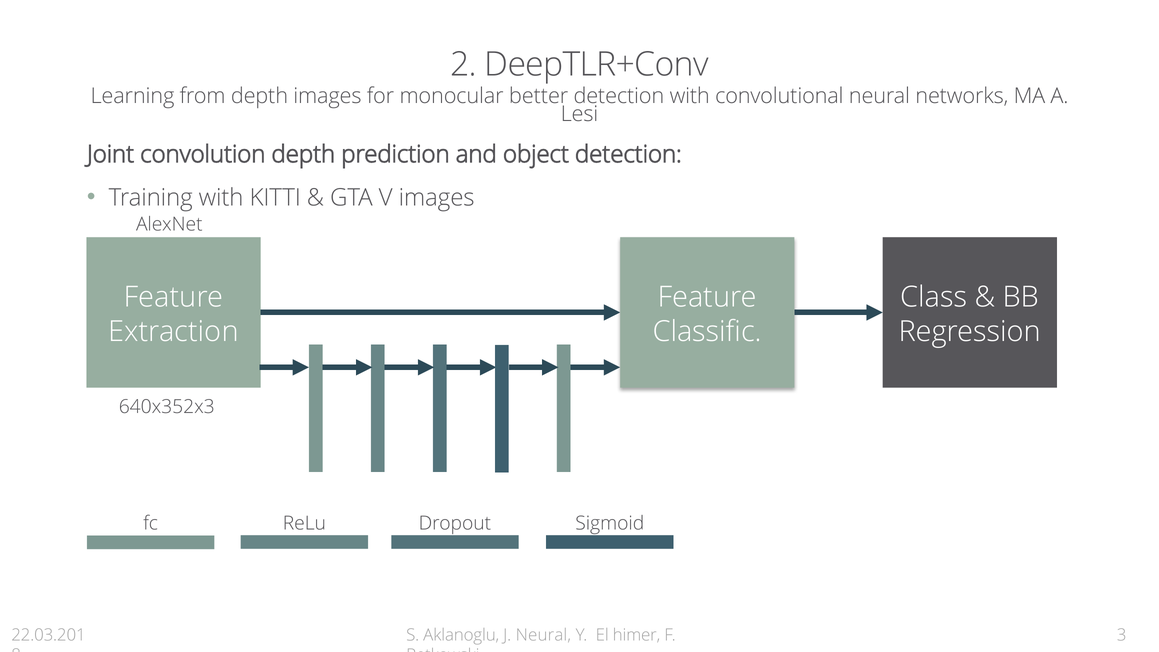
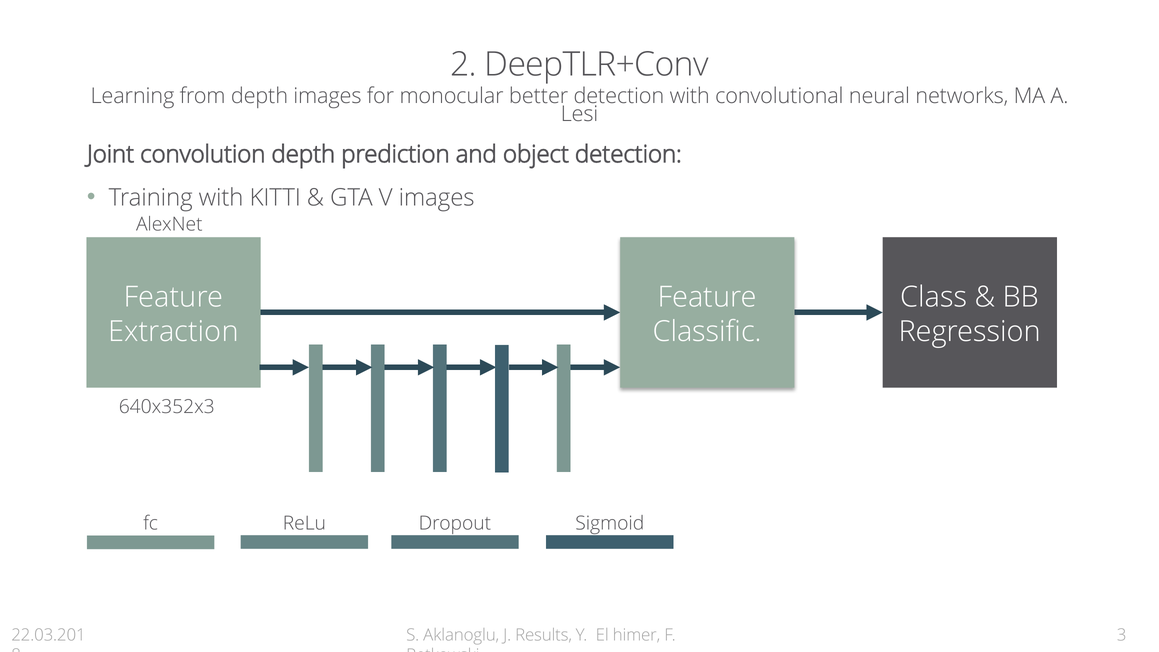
J Neural: Neural -> Results (544, 635)
